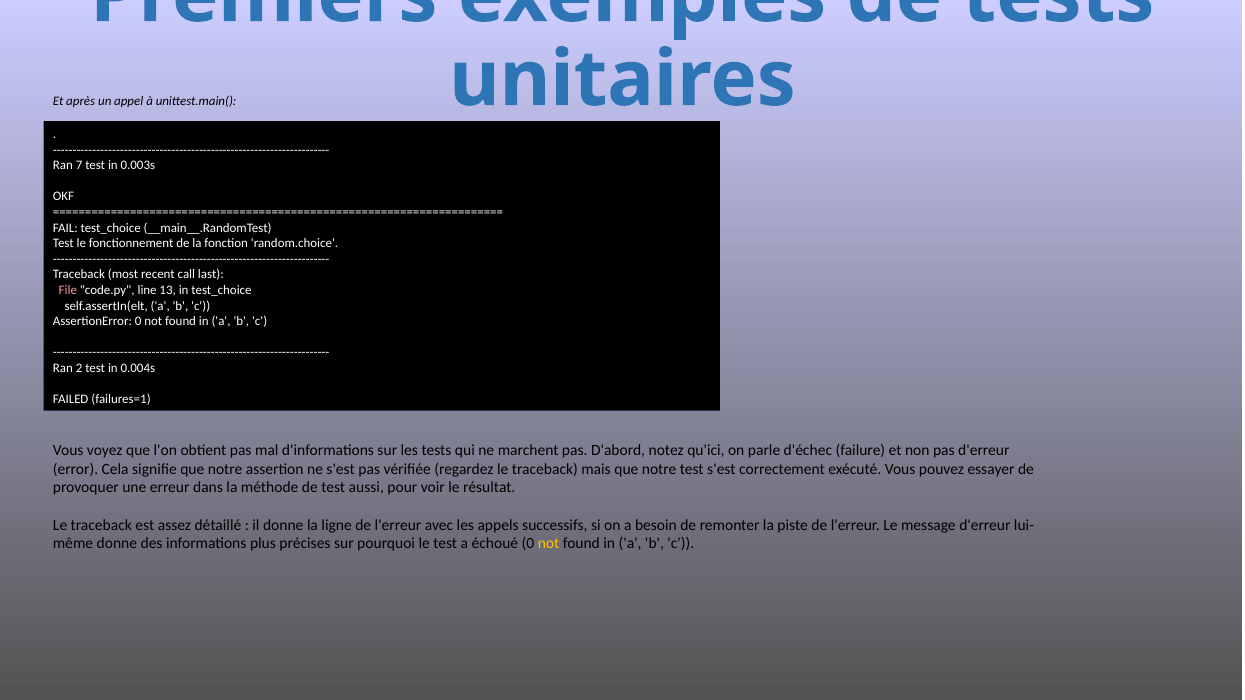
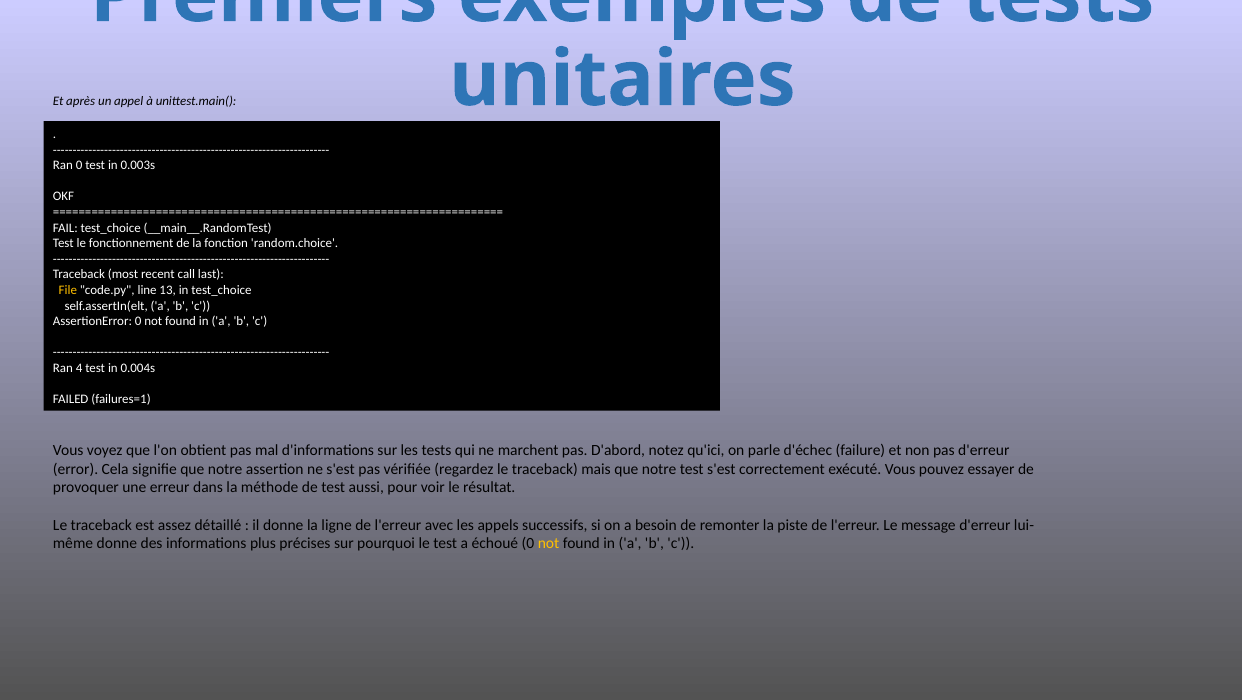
Ran 7: 7 -> 0 (79, 166)
File colour: pink -> yellow (68, 290)
2: 2 -> 4 (79, 368)
